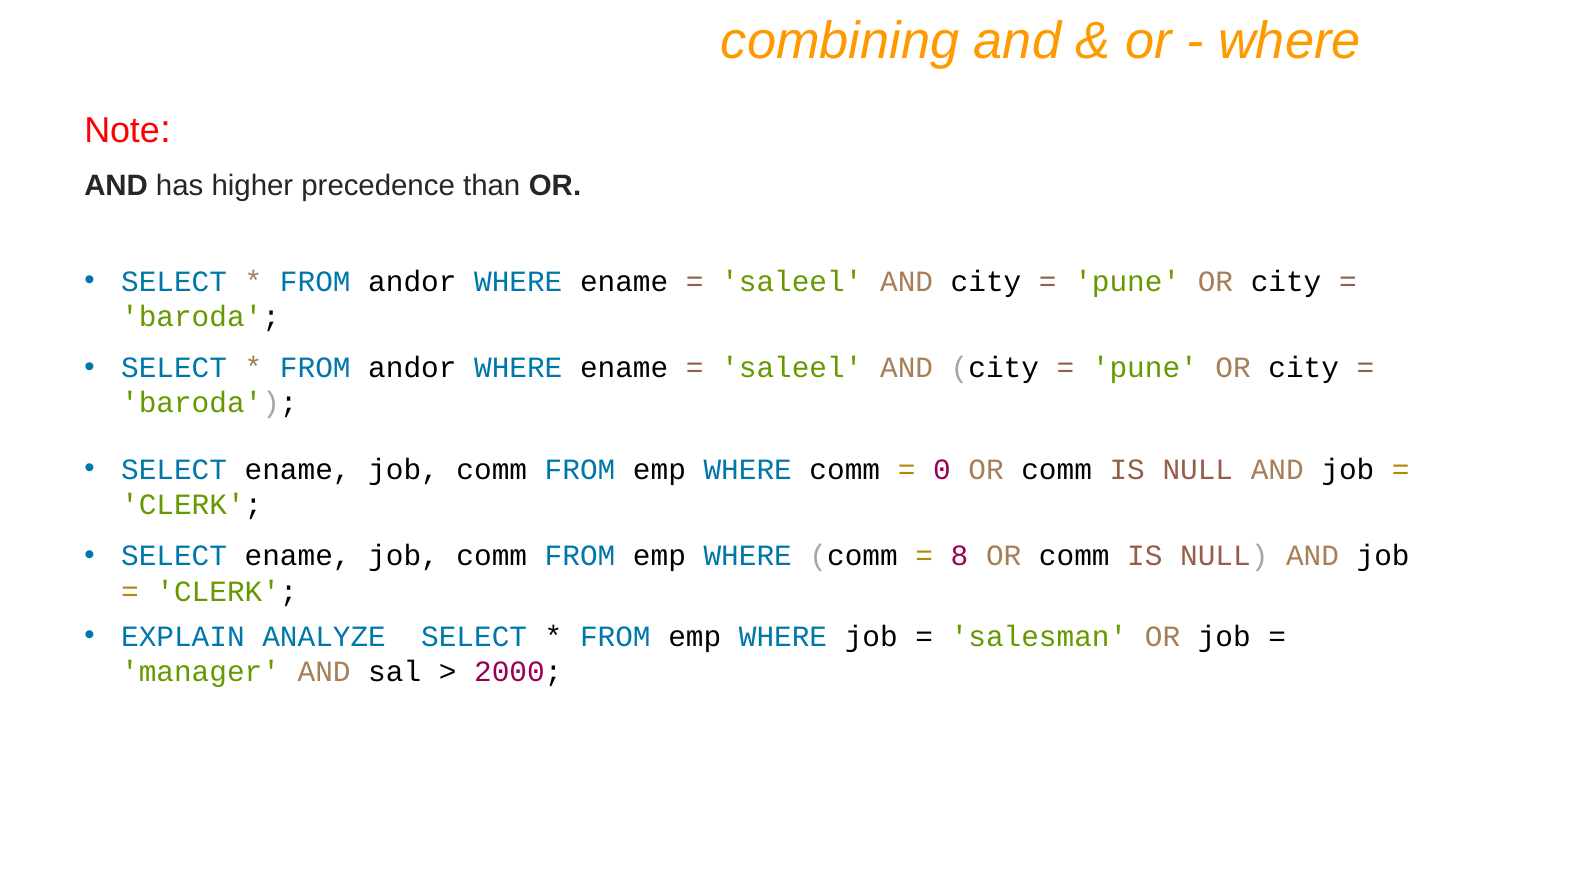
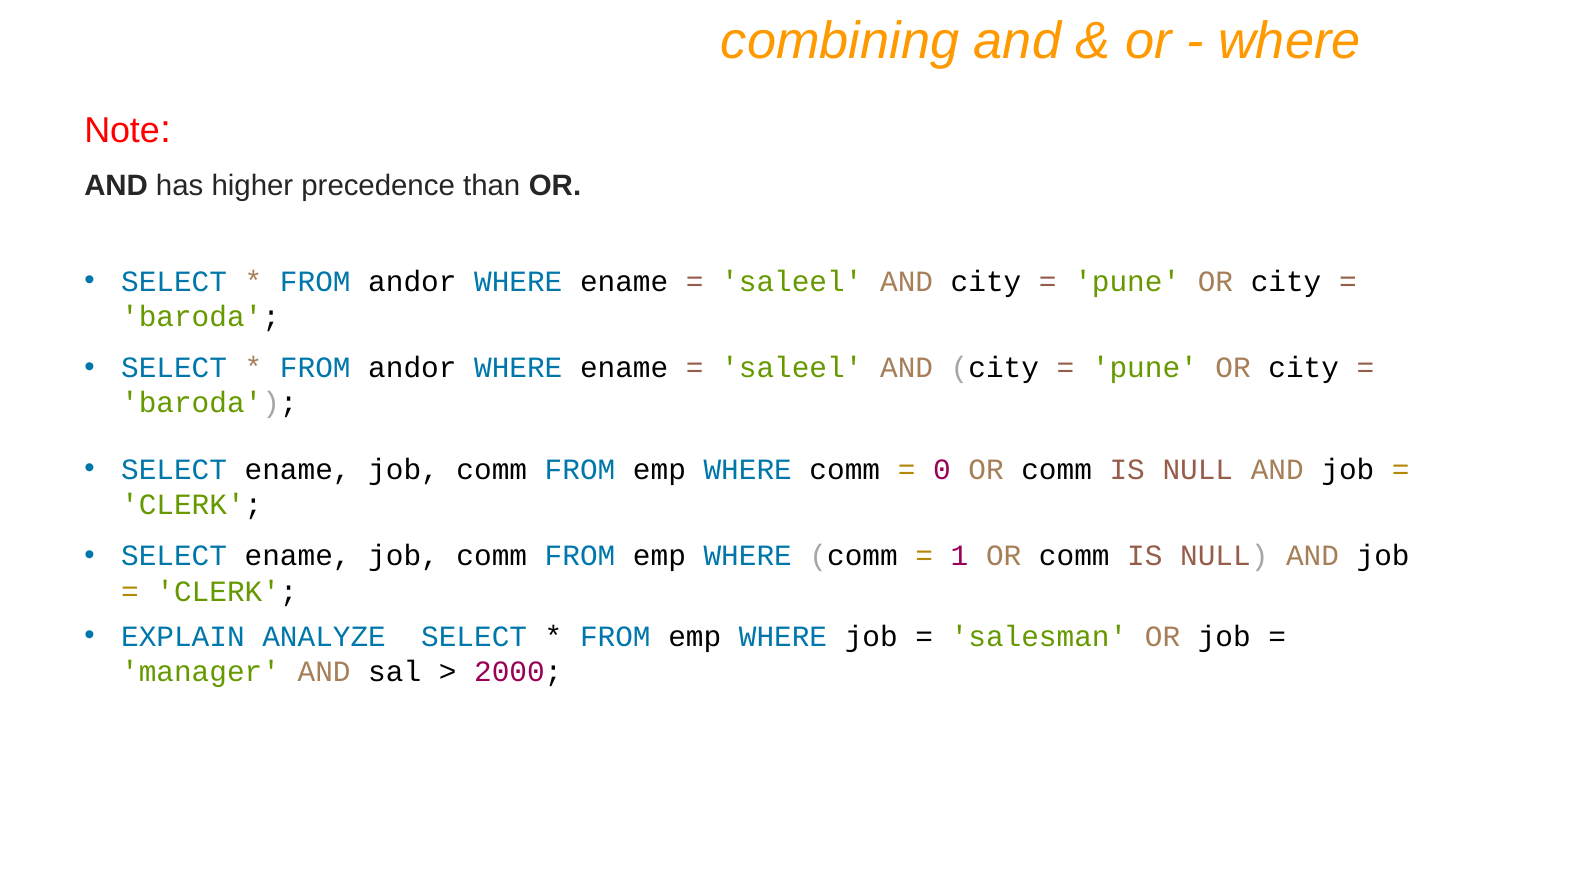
8: 8 -> 1 (960, 556)
